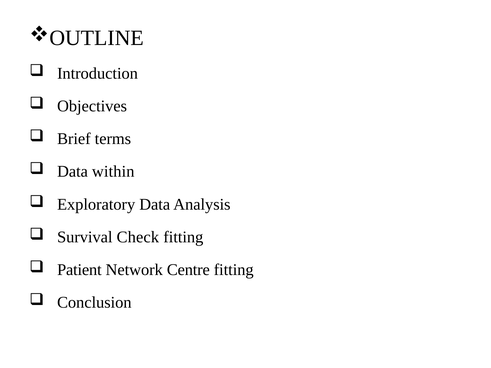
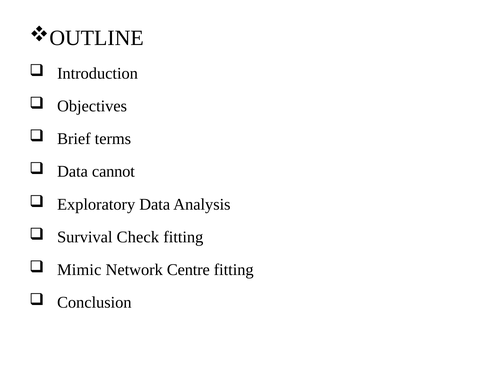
within: within -> cannot (113, 172)
Patient: Patient -> Mimic (79, 270)
